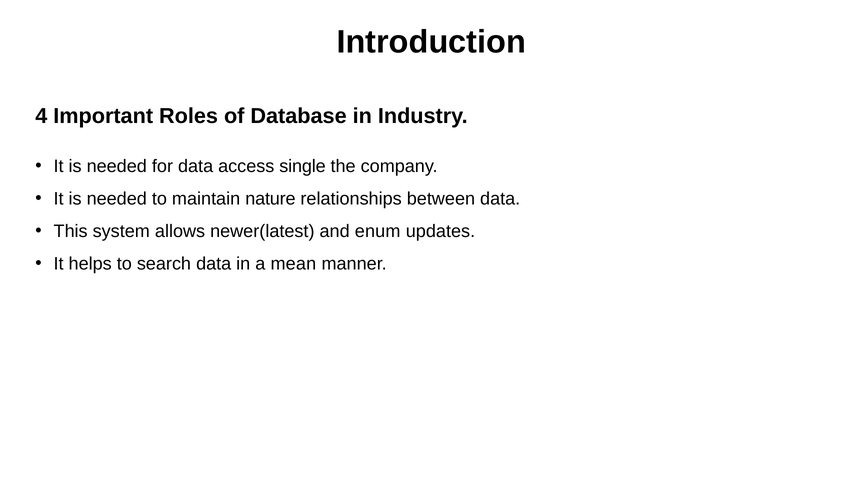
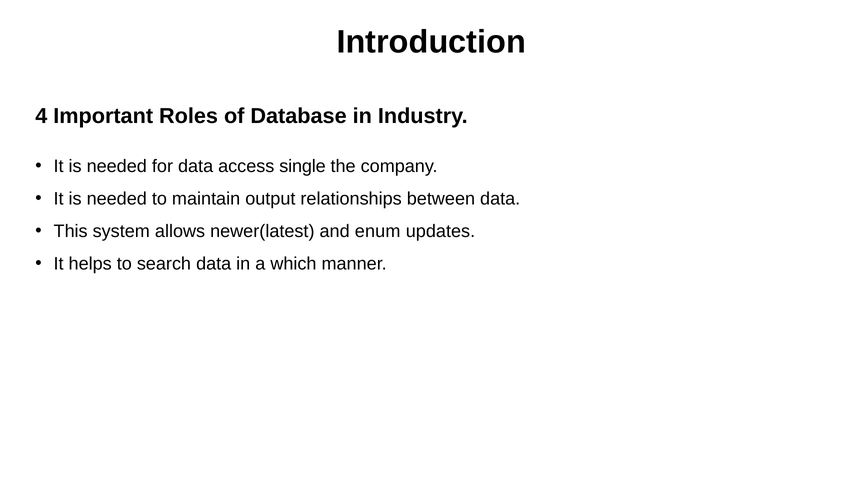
nature: nature -> output (270, 199)
mean: mean -> which (293, 264)
